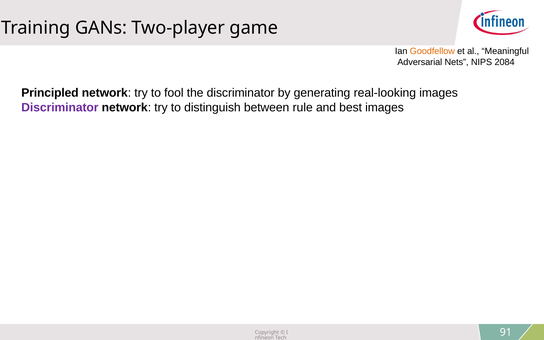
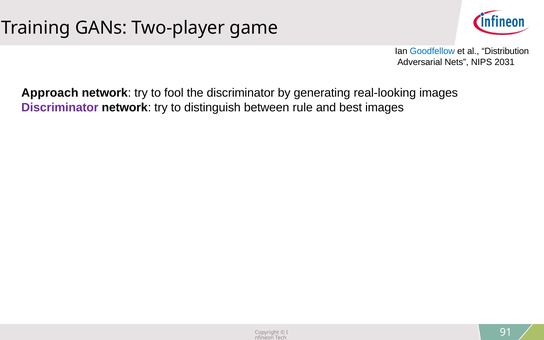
Goodfellow colour: orange -> blue (432, 51)
Meaningful: Meaningful -> Distribution (505, 51)
2084: 2084 -> 2031 (505, 62)
Principled: Principled -> Approach (50, 93)
